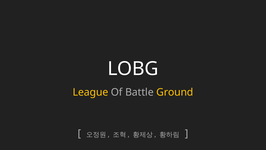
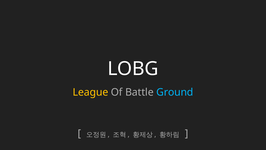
Ground colour: yellow -> light blue (175, 92)
